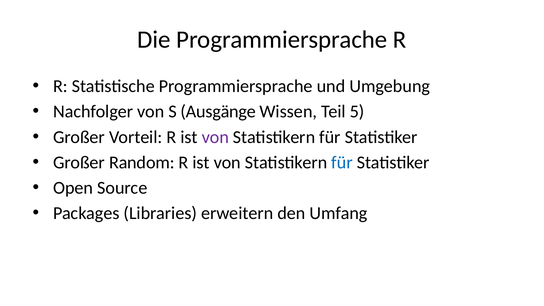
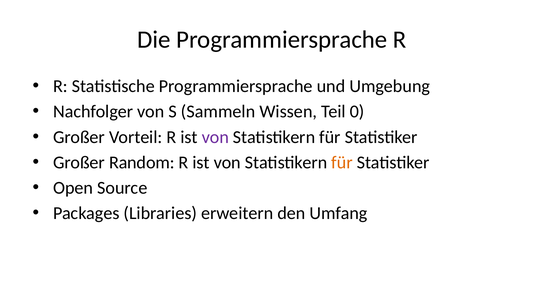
Ausgänge: Ausgänge -> Sammeln (218, 112)
5: 5 -> 0 (357, 112)
für colour: blue -> orange (342, 162)
